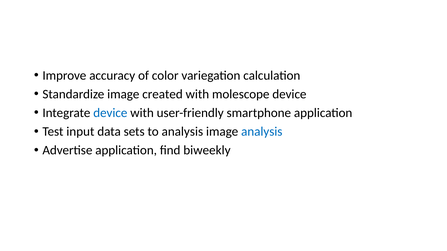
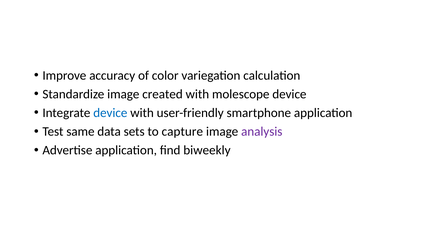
input: input -> same (80, 132)
to analysis: analysis -> capture (182, 132)
analysis colour: blue -> purple (262, 132)
